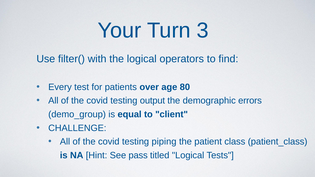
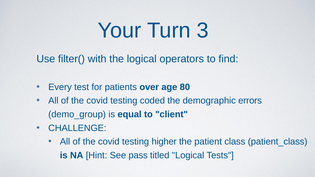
output: output -> coded (152, 101)
piping: piping -> higher (164, 142)
